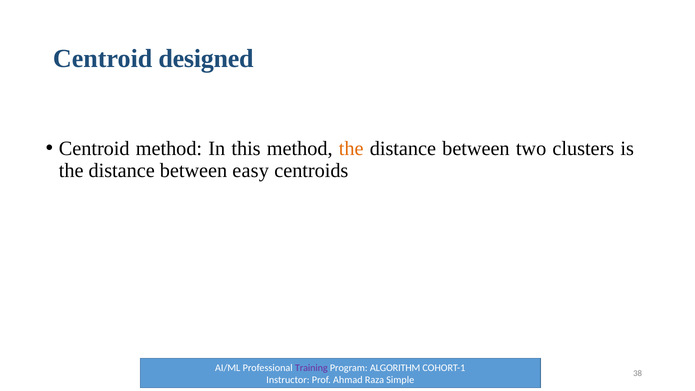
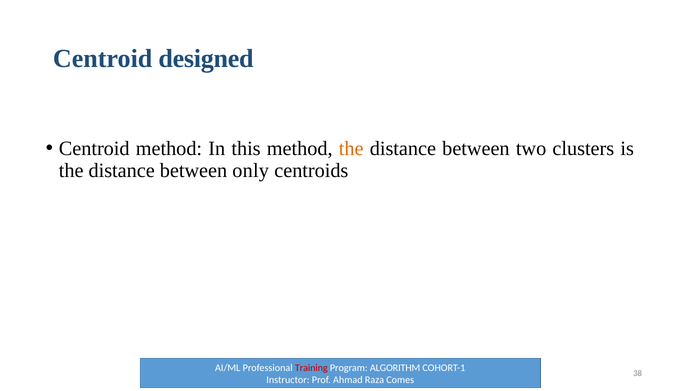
easy: easy -> only (251, 170)
Training colour: purple -> red (311, 368)
Simple: Simple -> Comes (400, 380)
